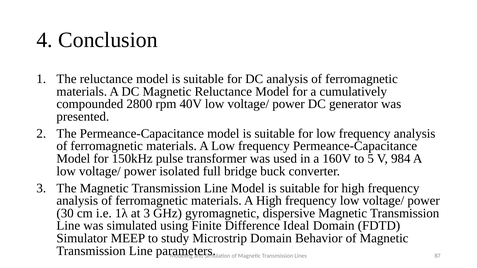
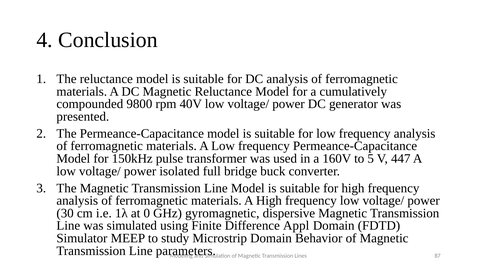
2800: 2800 -> 9800 (139, 104)
984: 984 -> 447 (401, 159)
at 3: 3 -> 0 (147, 213)
Ideal: Ideal -> Appl (296, 226)
